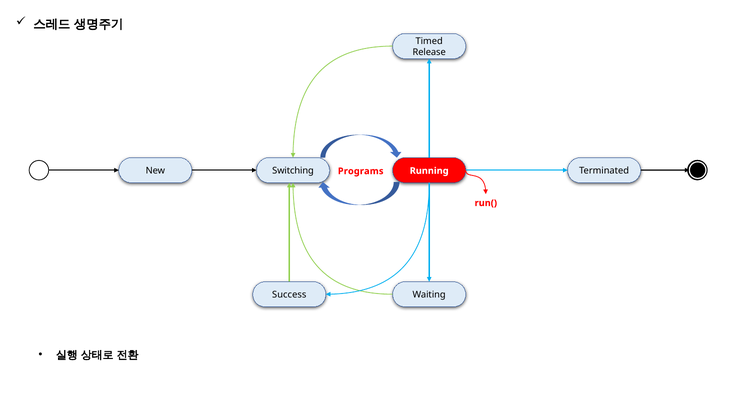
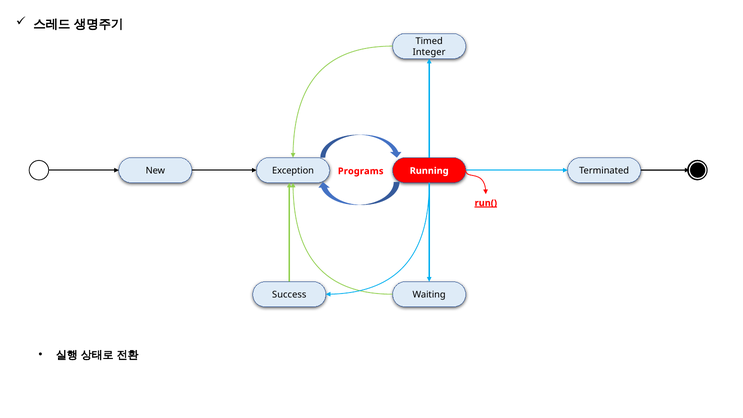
Release: Release -> Integer (429, 52)
Switching: Switching -> Exception (293, 171)
run( underline: none -> present (486, 203)
